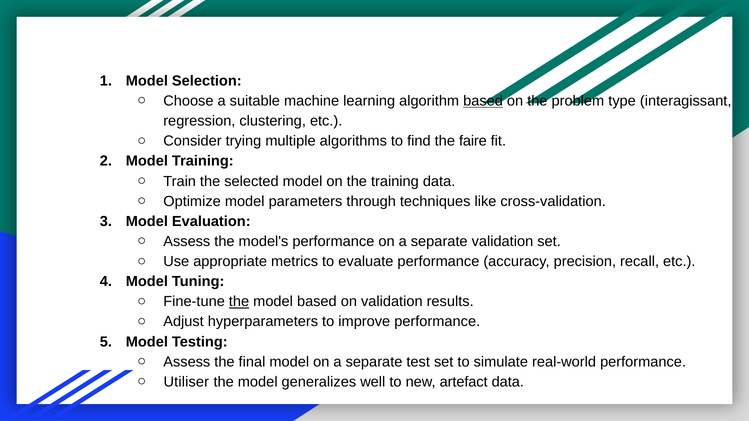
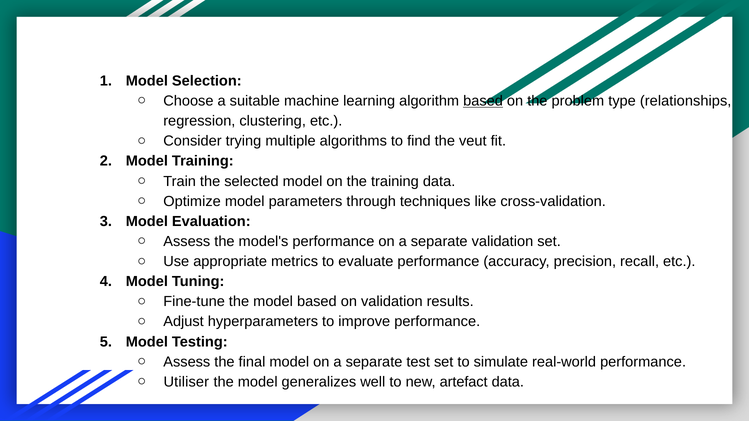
interagissant: interagissant -> relationships (686, 101)
faire: faire -> veut (473, 141)
the underline: present -> none (239, 302)
